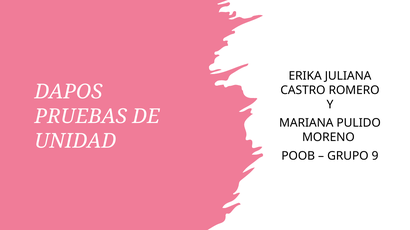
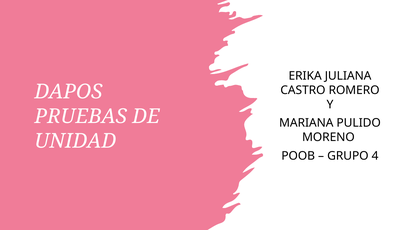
9: 9 -> 4 (375, 156)
